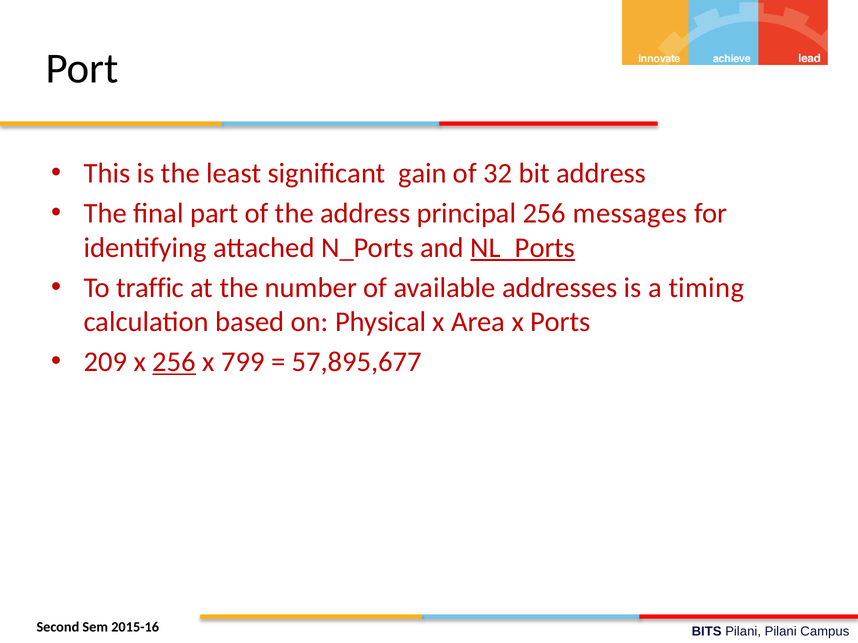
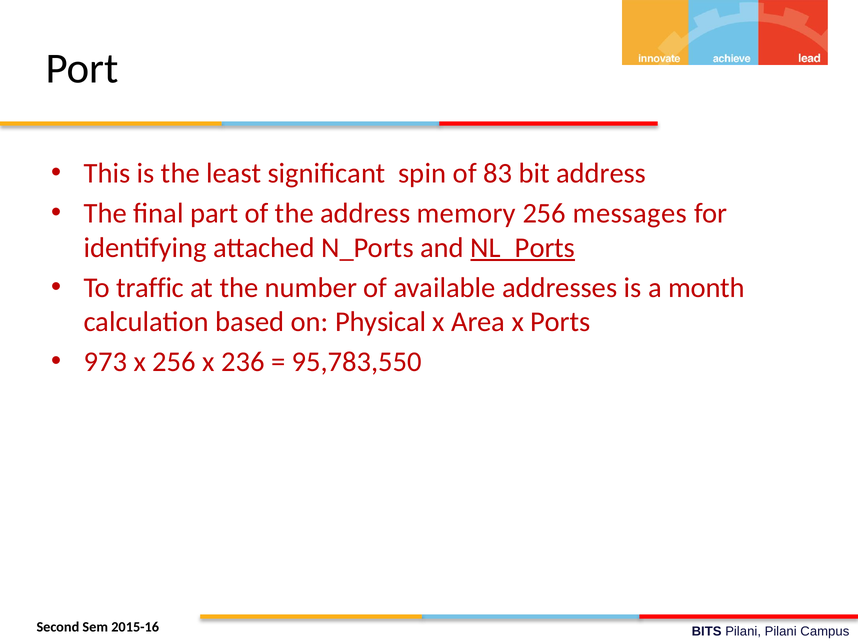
gain: gain -> spin (422, 174)
32: 32 -> 83 (498, 174)
principal: principal -> memory (466, 214)
timing: timing -> month (707, 288)
209: 209 -> 973 (105, 362)
256 underline: present -> none (174, 362)
799: 799 -> 236 (243, 362)
57,895,677: 57,895,677 -> 95,783,550 (357, 362)
